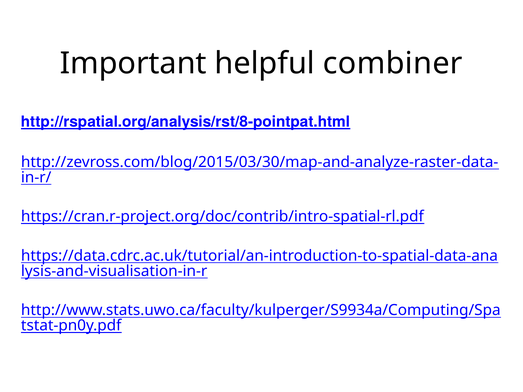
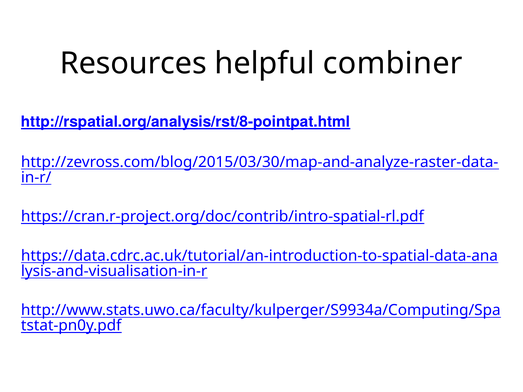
Important: Important -> Resources (133, 63)
